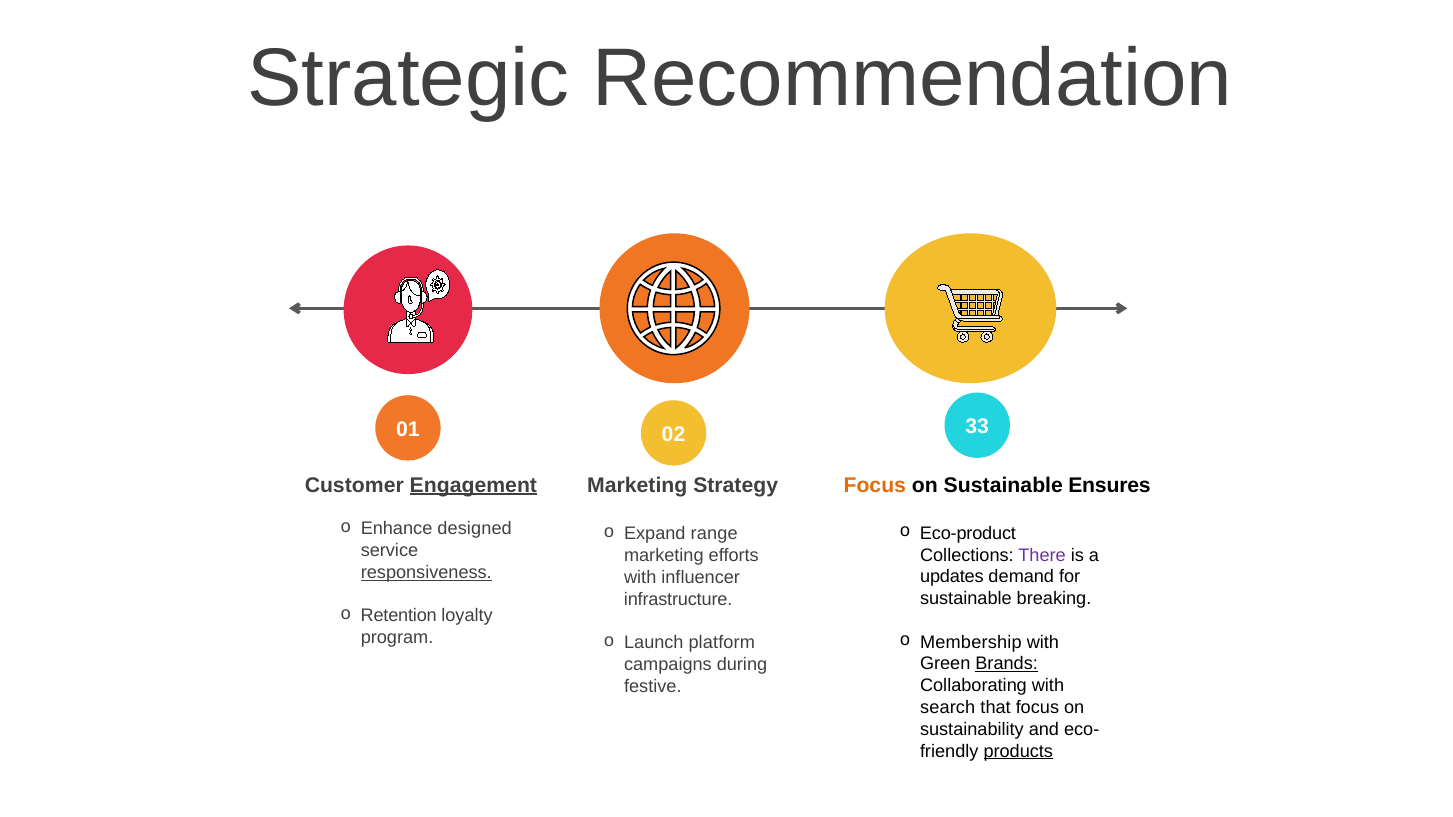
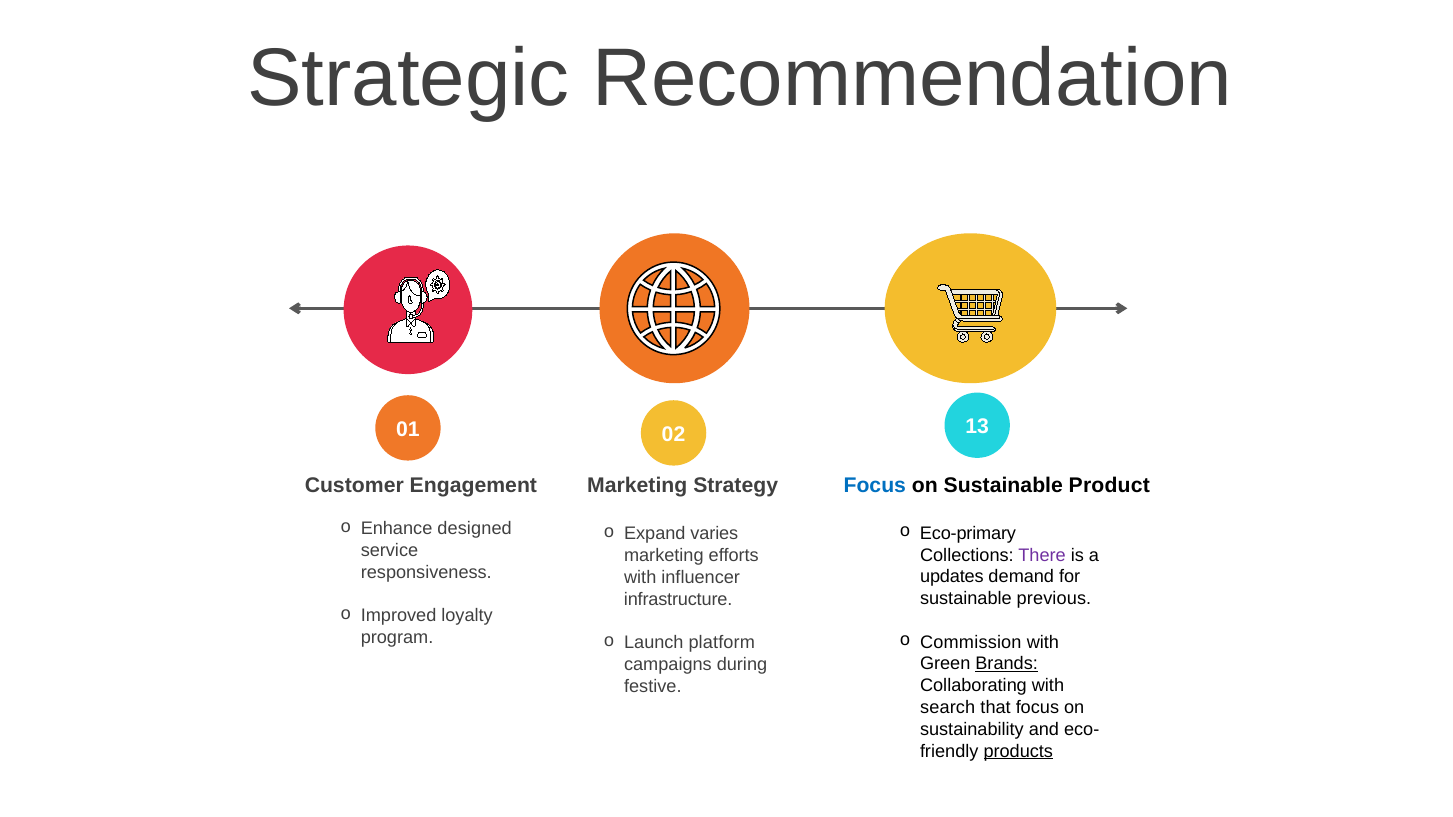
33: 33 -> 13 (977, 427)
Engagement underline: present -> none (473, 485)
Focus colour: orange -> blue (875, 485)
Ensures: Ensures -> Product (1109, 485)
Eco-product: Eco-product -> Eco-primary (968, 533)
range: range -> varies (714, 534)
responsiveness underline: present -> none (426, 573)
breaking: breaking -> previous (1054, 599)
Retention: Retention -> Improved (399, 616)
Membership: Membership -> Commission (971, 642)
